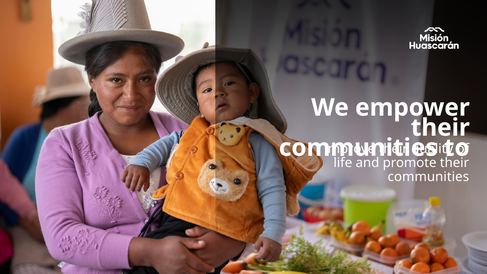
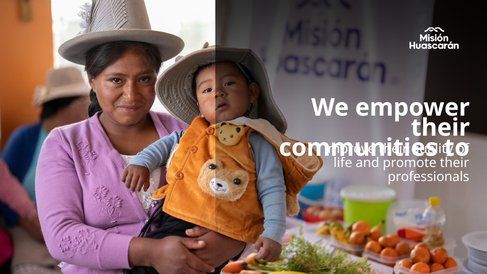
communities: communities -> professionals (428, 177)
